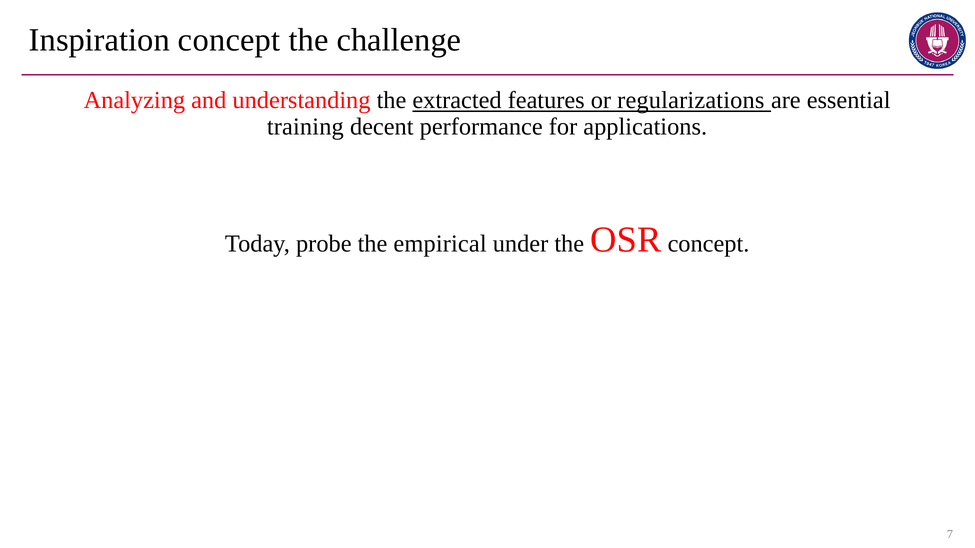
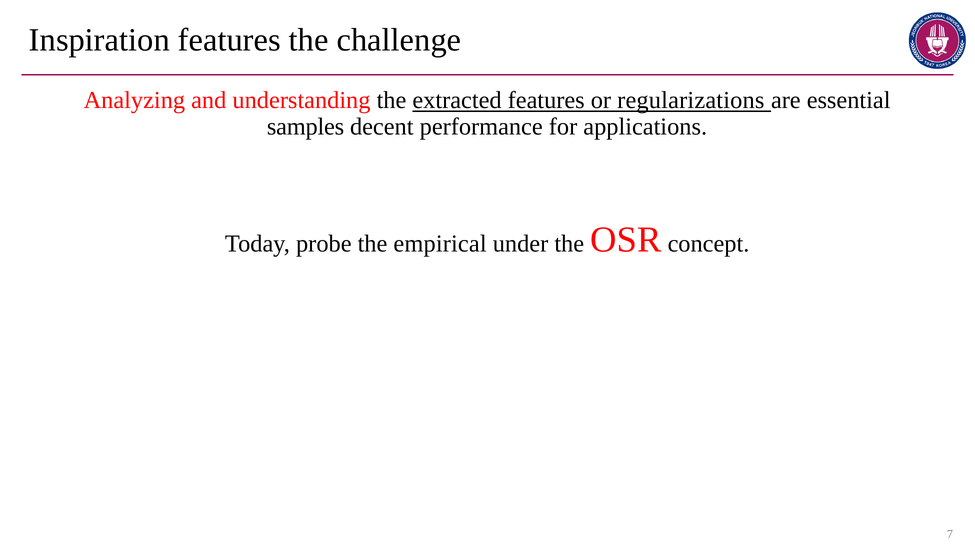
Inspiration concept: concept -> features (229, 40)
training: training -> samples (306, 127)
